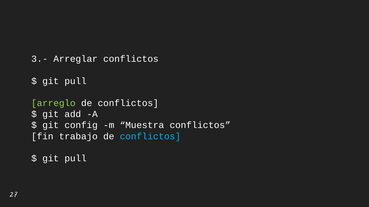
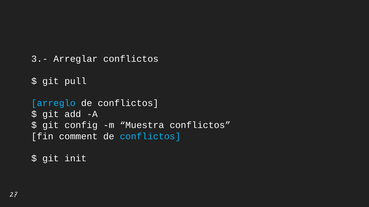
arreglo colour: light green -> light blue (53, 103)
trabajo: trabajo -> comment (78, 137)
pull: pull -> init (76, 159)
